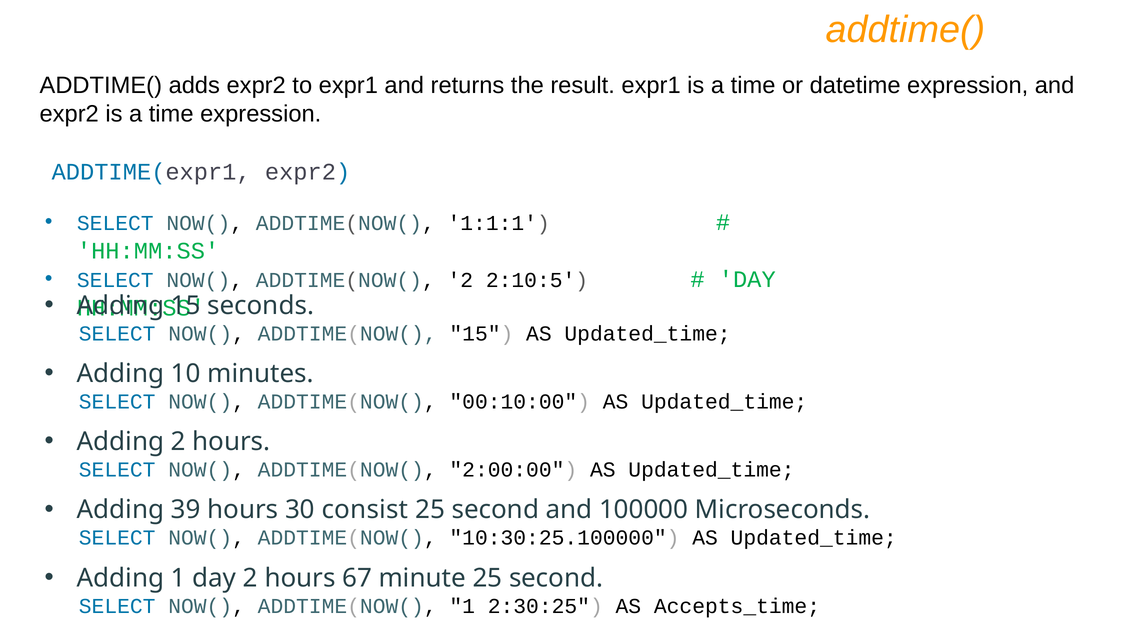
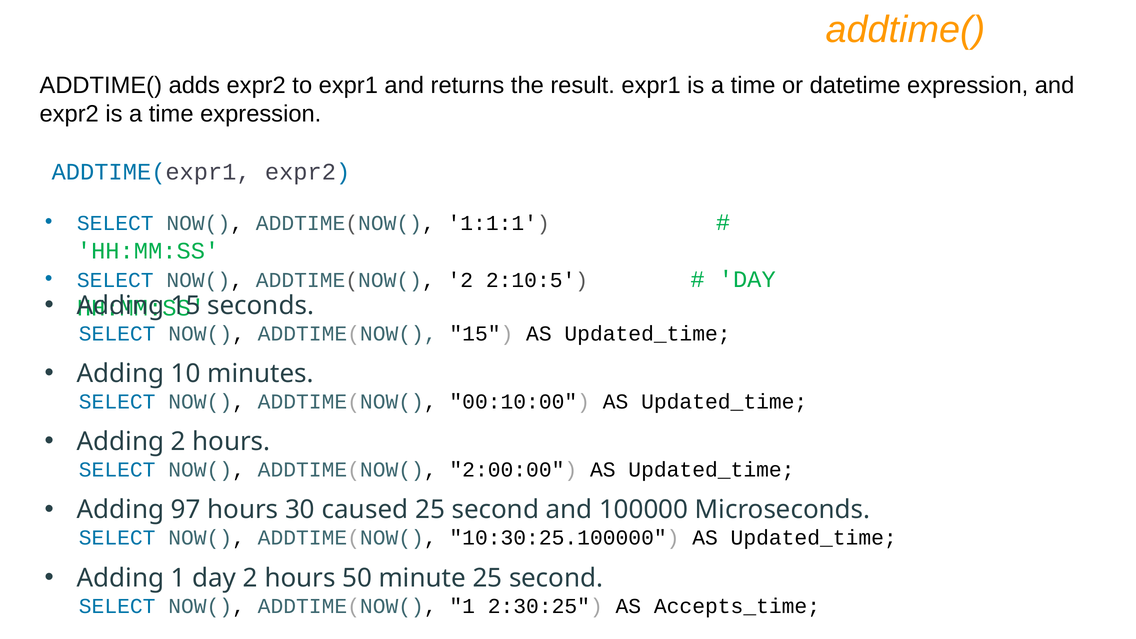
39: 39 -> 97 (186, 510)
consist: consist -> caused (365, 510)
67: 67 -> 50 (357, 578)
